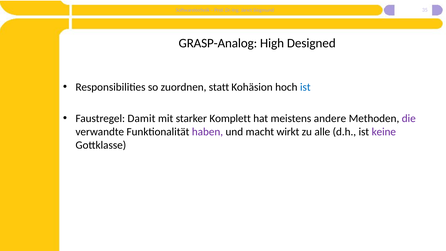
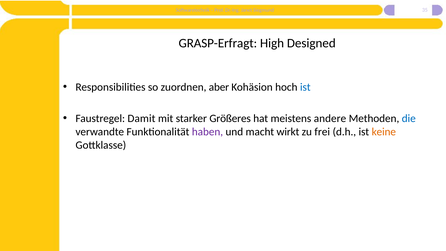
GRASP-Analog: GRASP-Analog -> GRASP-Erfragt (218, 43)
statt: statt -> aber (219, 87)
Komplett: Komplett -> Größeres (230, 118)
die colour: purple -> blue (409, 118)
alle: alle -> frei (322, 132)
keine colour: purple -> orange (384, 132)
